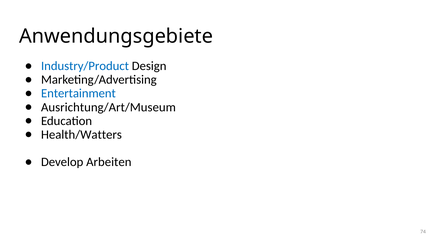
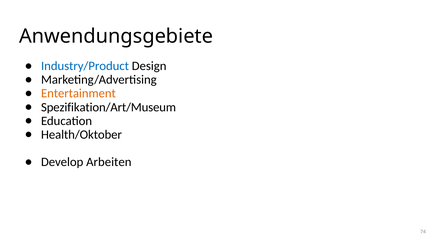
Entertainment colour: blue -> orange (78, 94)
Ausrichtung/Art/Museum: Ausrichtung/Art/Museum -> Spezifikation/Art/Museum (109, 107)
Health/Watters: Health/Watters -> Health/Oktober (81, 135)
